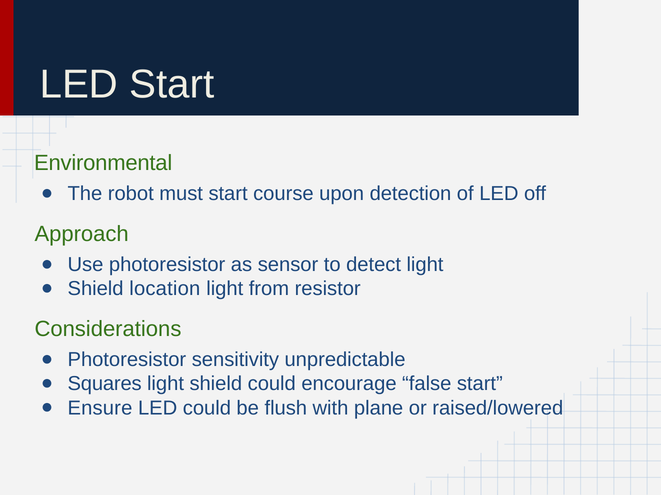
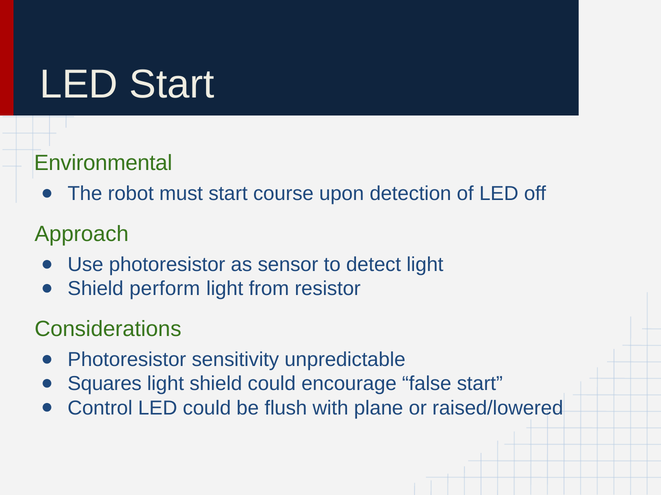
location: location -> perform (165, 289)
Ensure: Ensure -> Control (100, 409)
